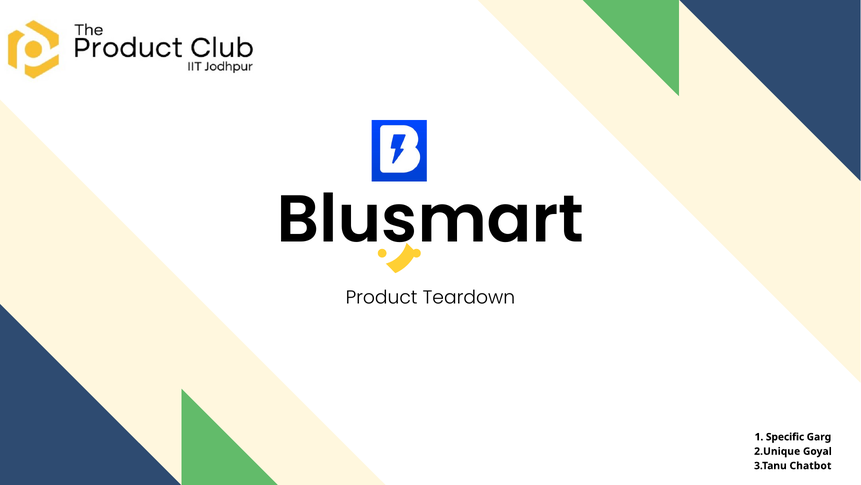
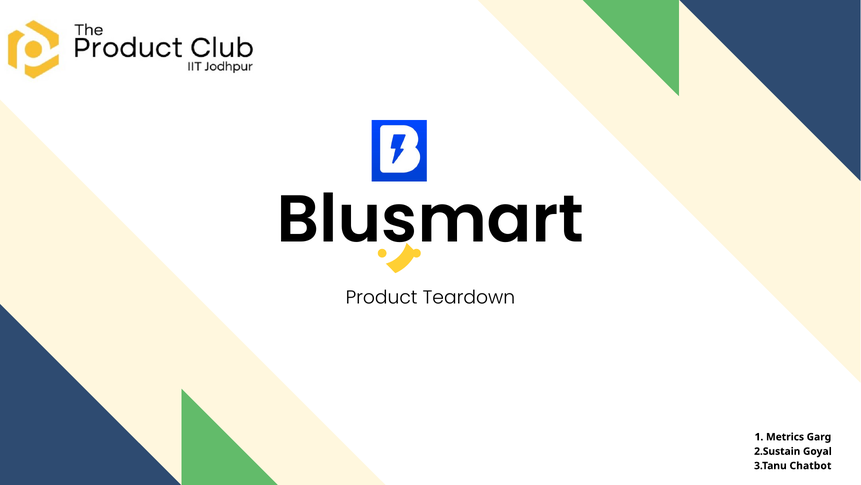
Specific: Specific -> Metrics (785, 436)
2.Unique: 2.Unique -> 2.Sustain (777, 451)
